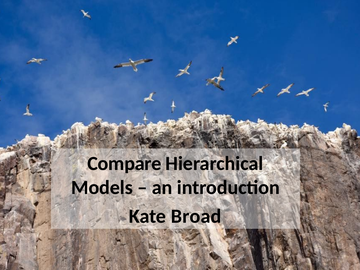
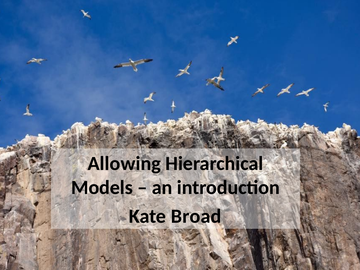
Compare: Compare -> Allowing (124, 164)
